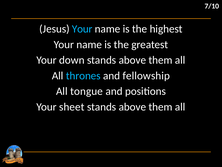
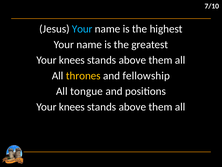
down: down -> knees (72, 60)
thrones colour: light blue -> yellow (83, 75)
sheet: sheet -> knees (72, 107)
